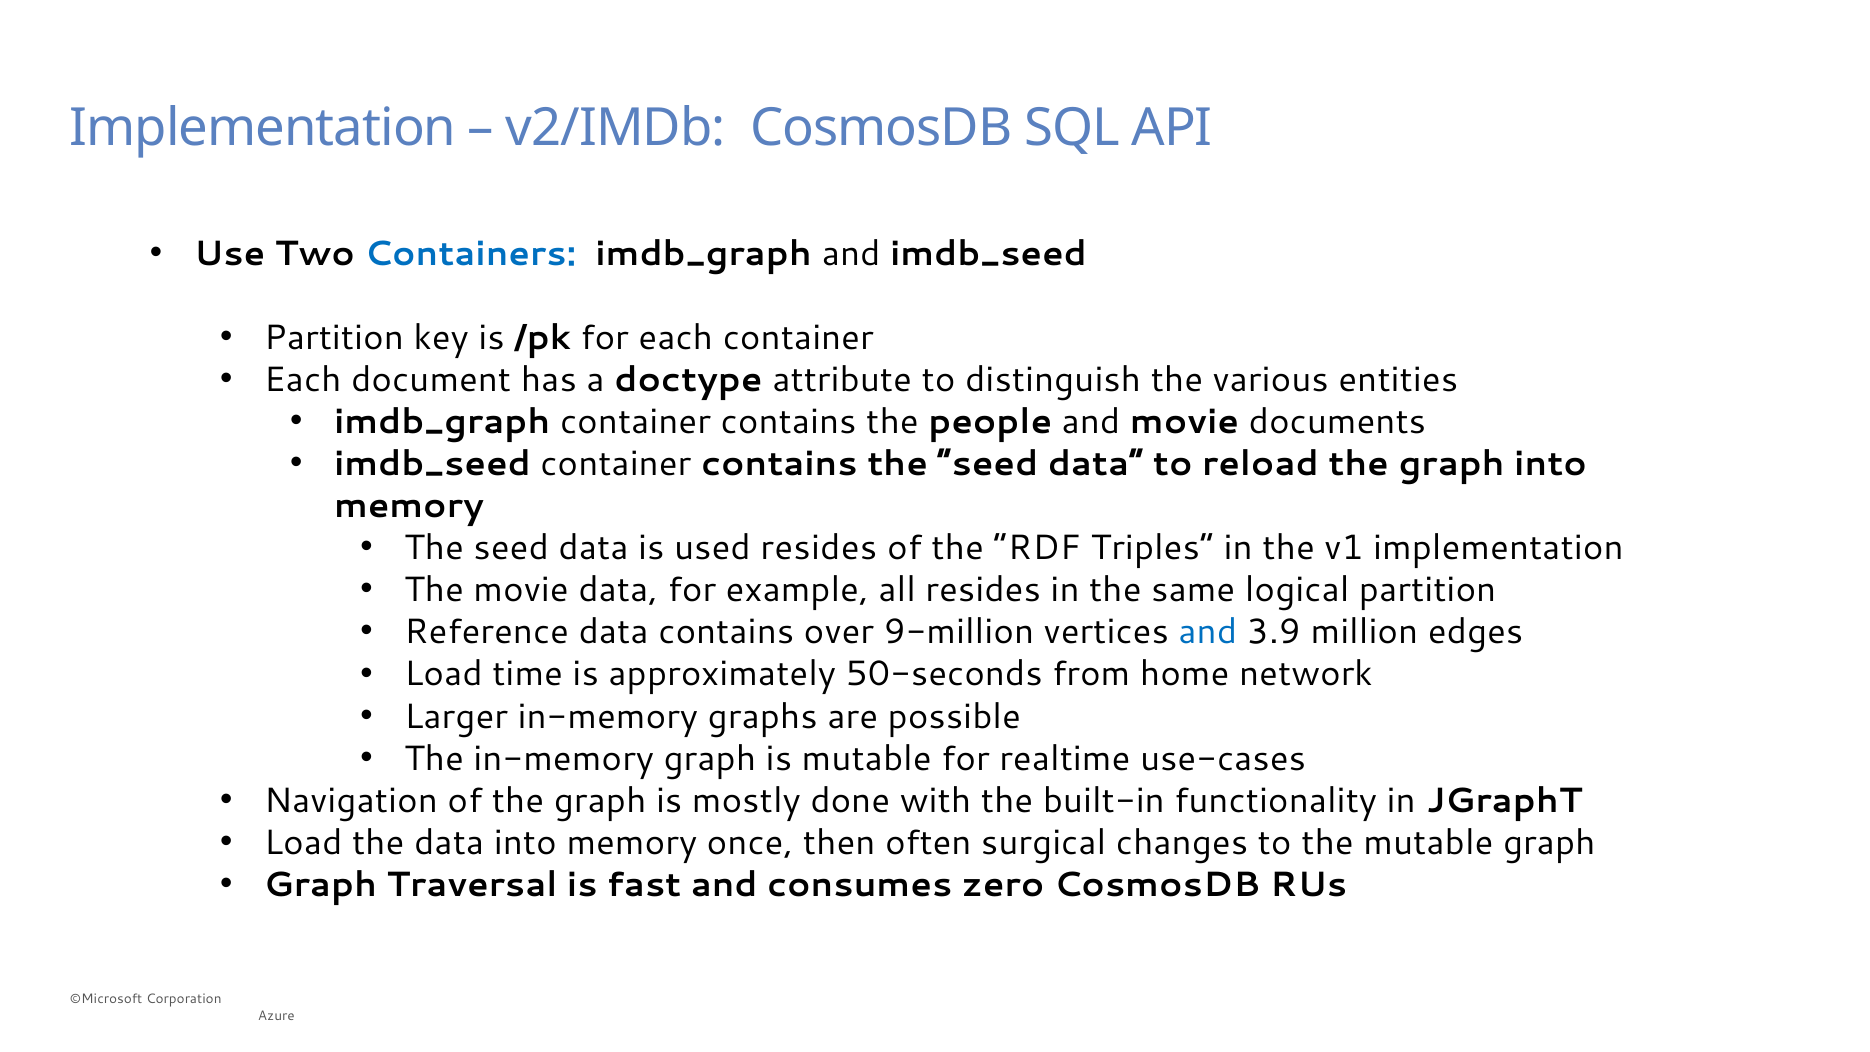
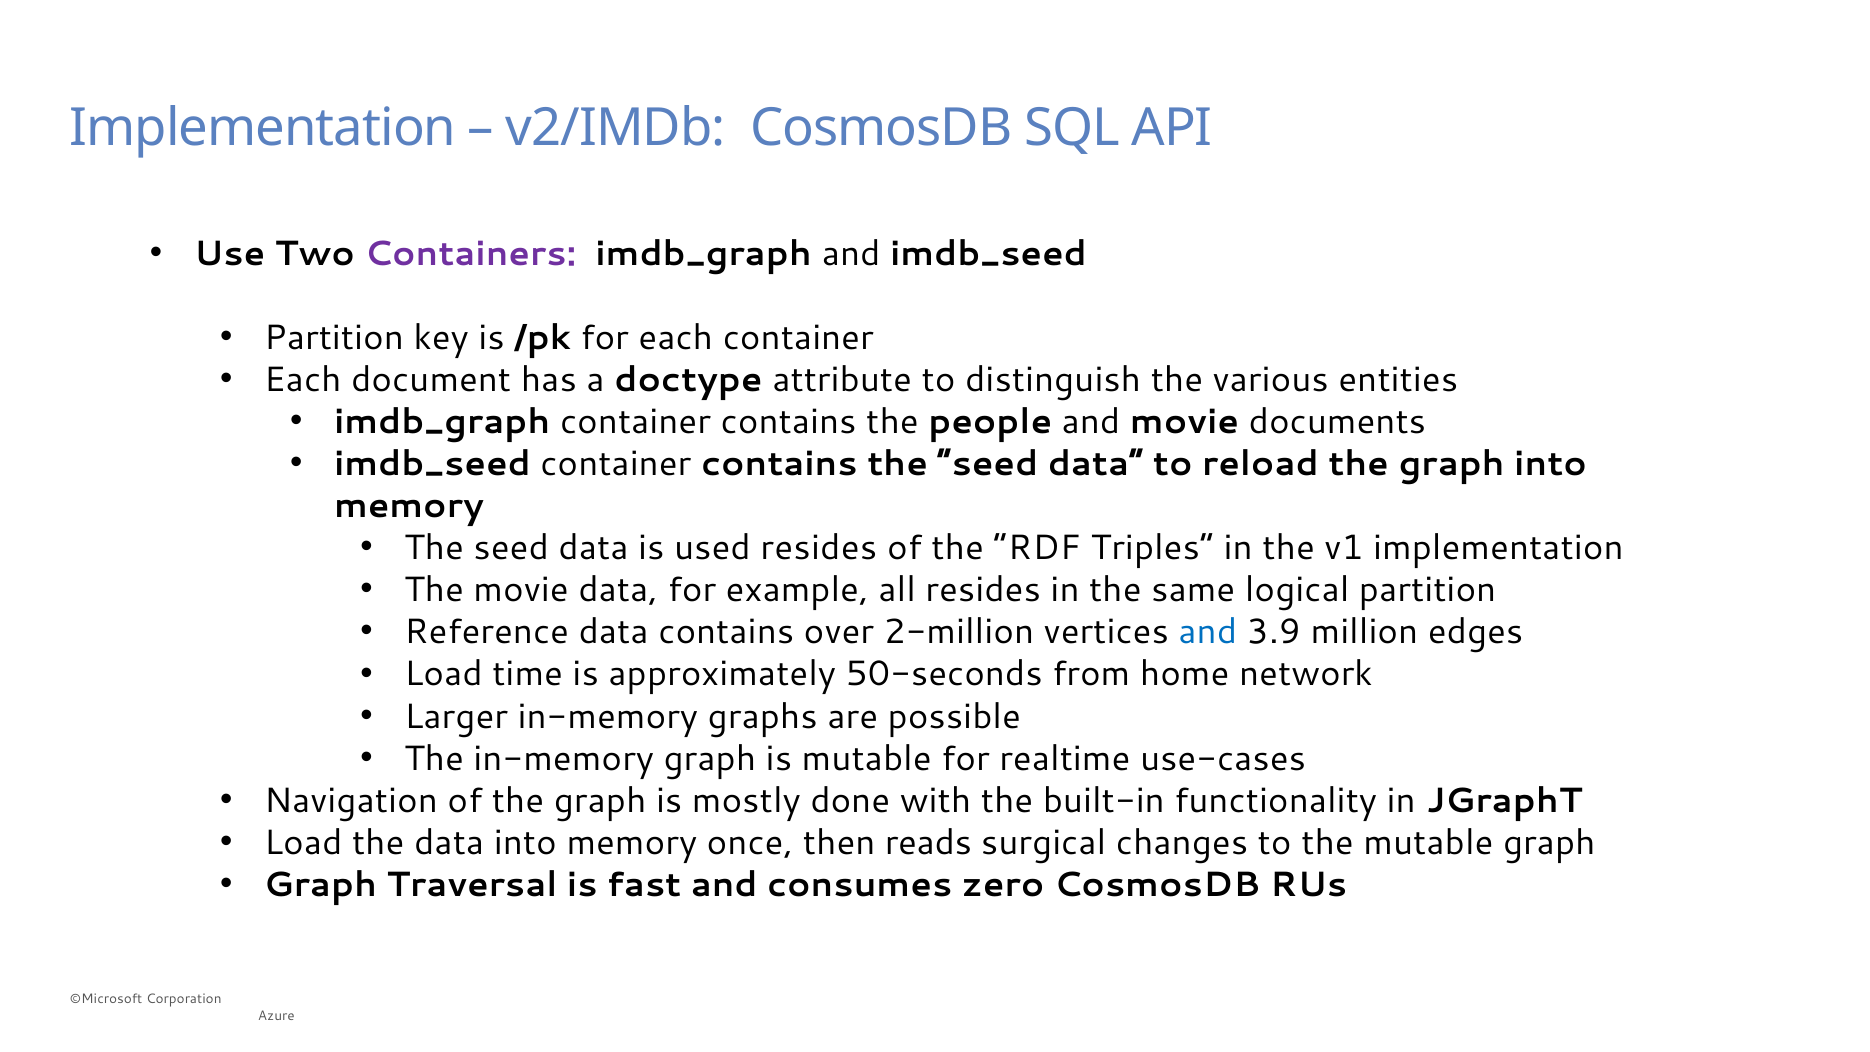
Containers colour: blue -> purple (470, 254)
9-million: 9-million -> 2-million (959, 632)
often: often -> reads (928, 843)
